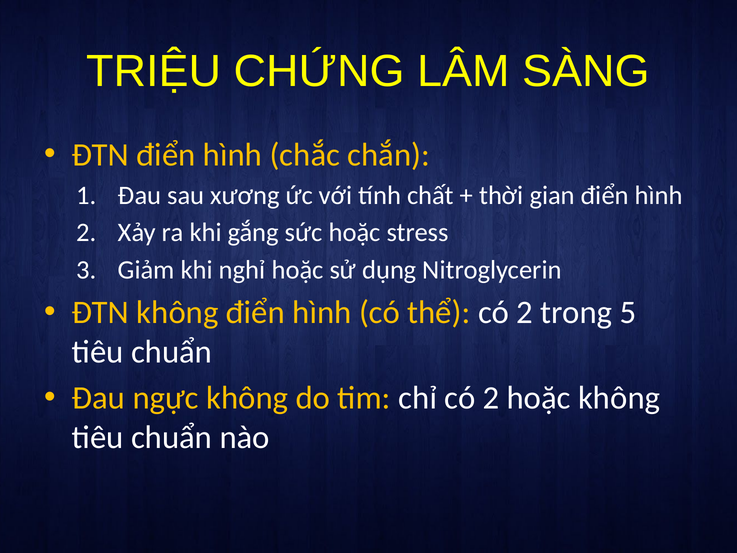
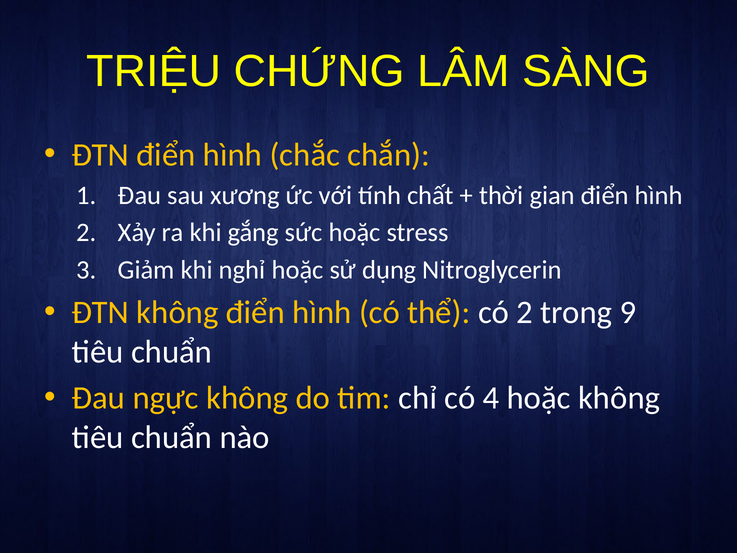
5: 5 -> 9 (628, 312)
chỉ có 2: 2 -> 4 (491, 398)
